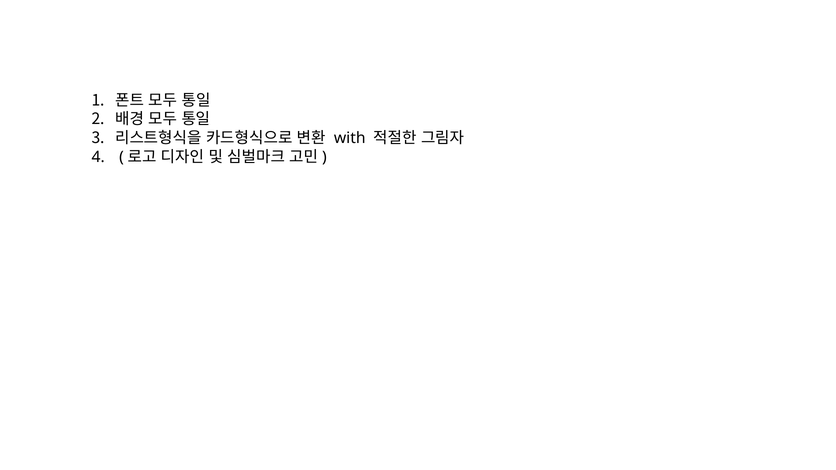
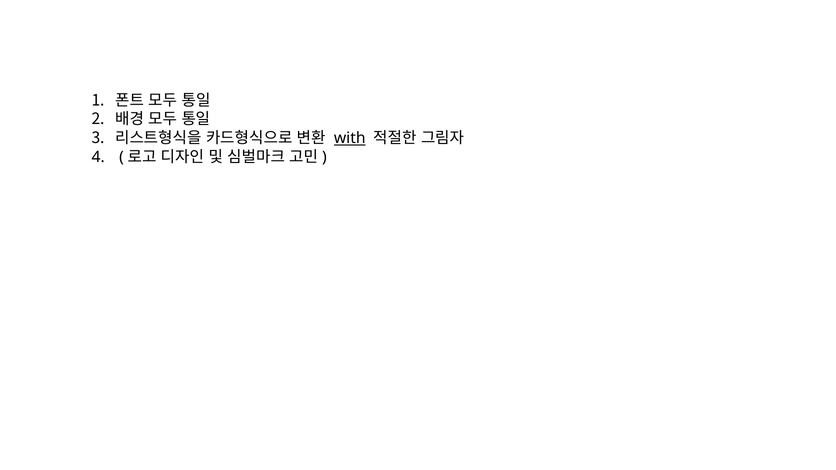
with underline: none -> present (350, 138)
